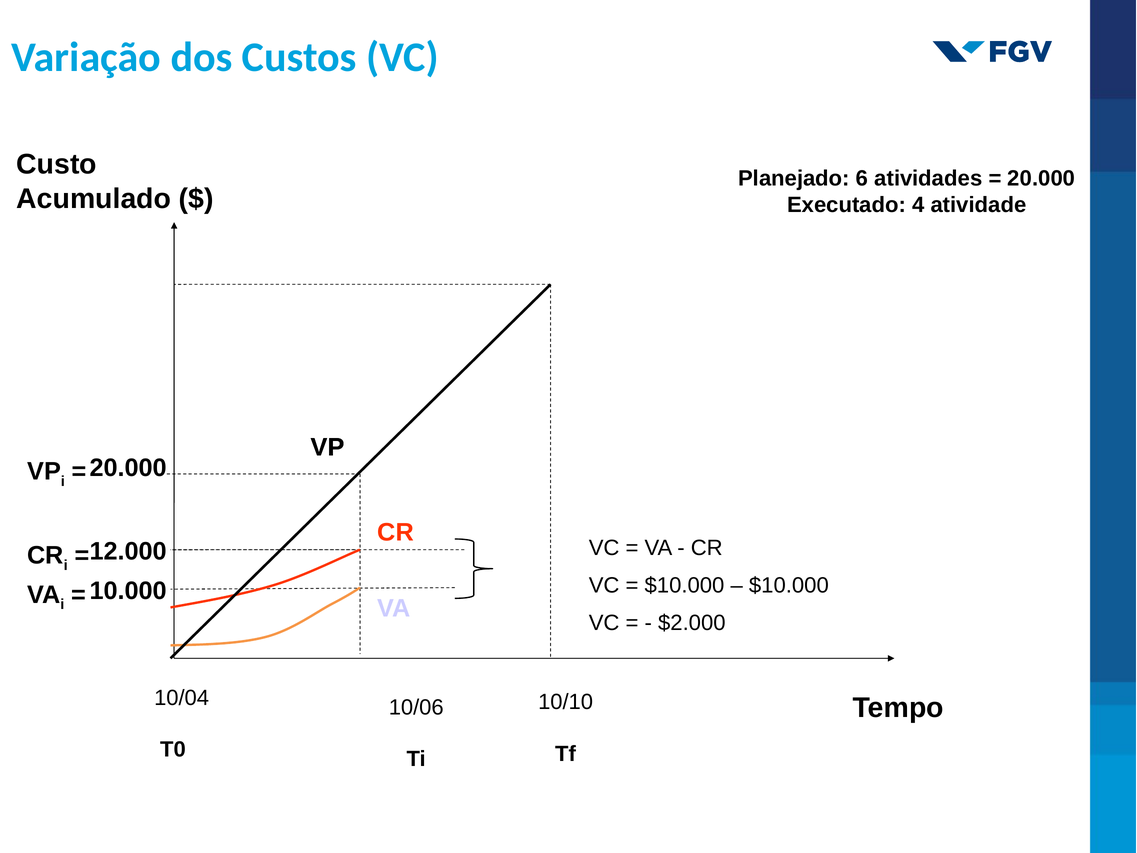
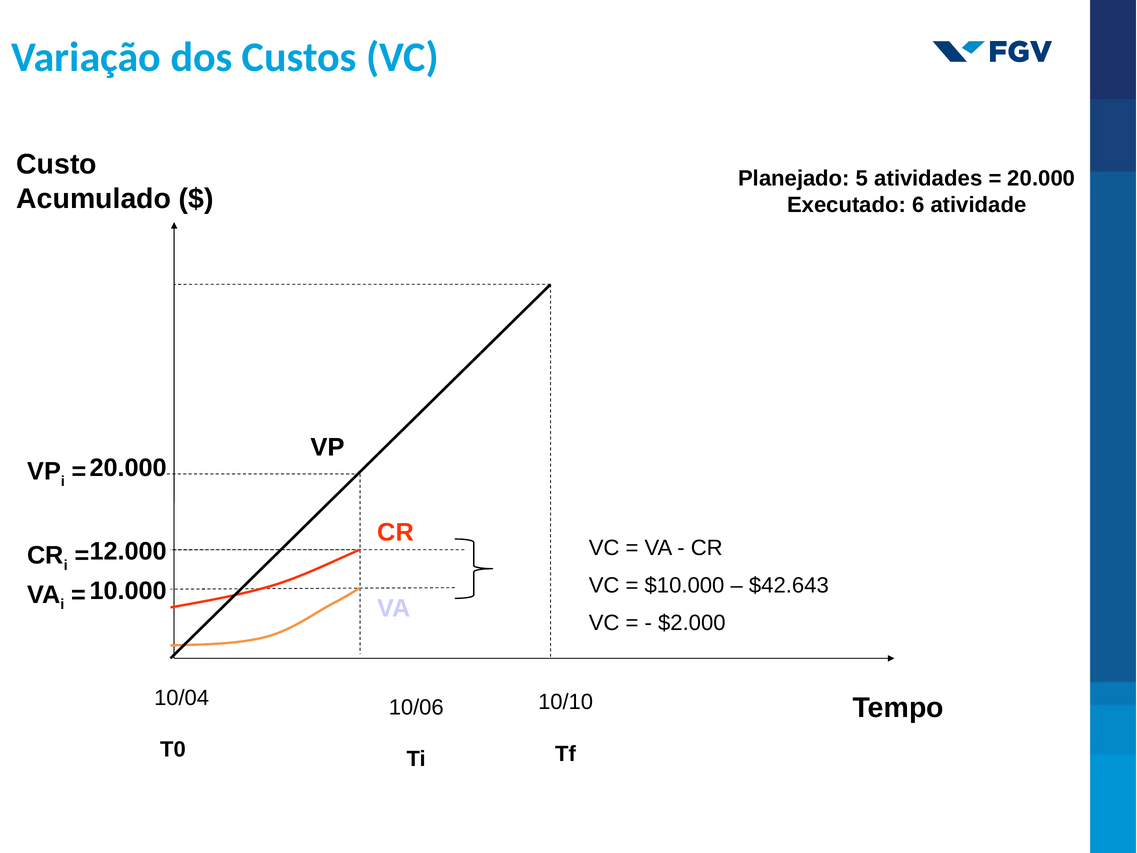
6: 6 -> 5 (862, 178)
4: 4 -> 6 (918, 205)
$10.000: $10.000 -> $42.643 (789, 585)
